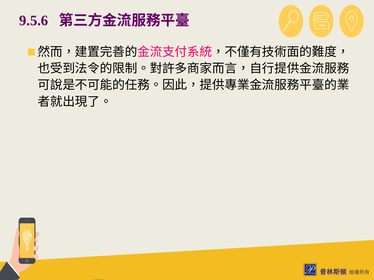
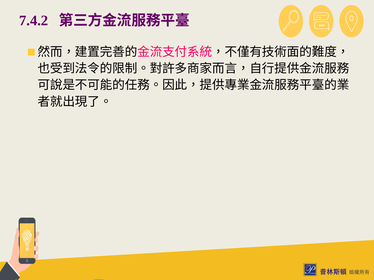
9.5.6: 9.5.6 -> 7.4.2 (34, 21)
